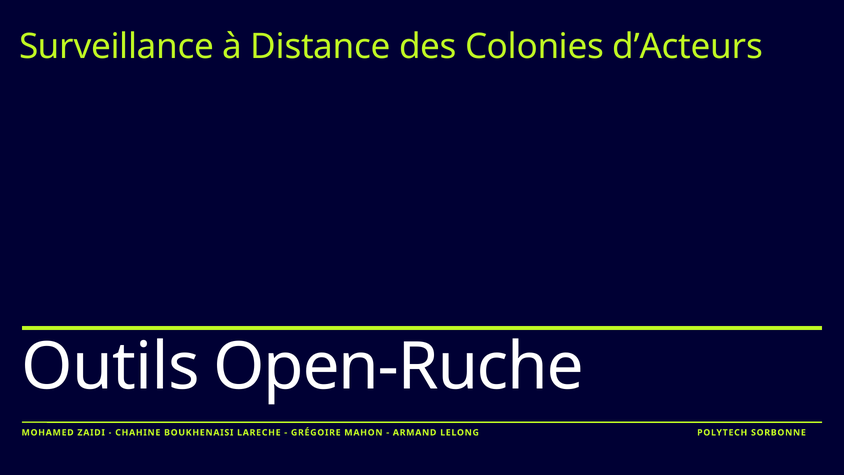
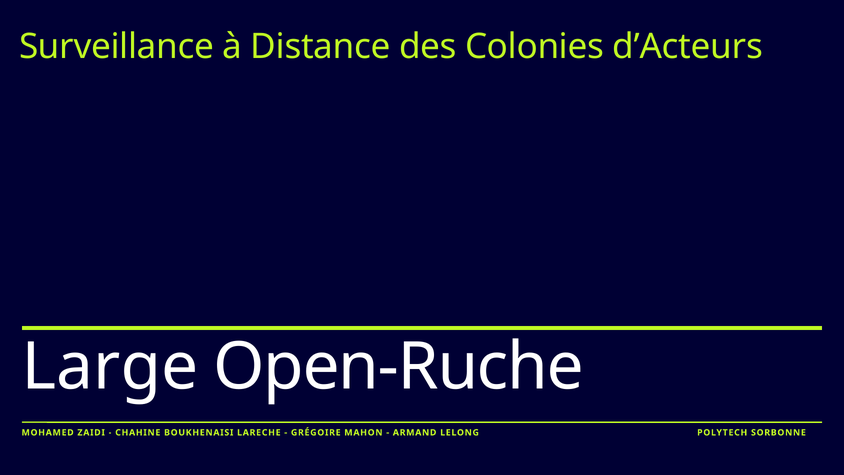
Outils: Outils -> Large (110, 367)
